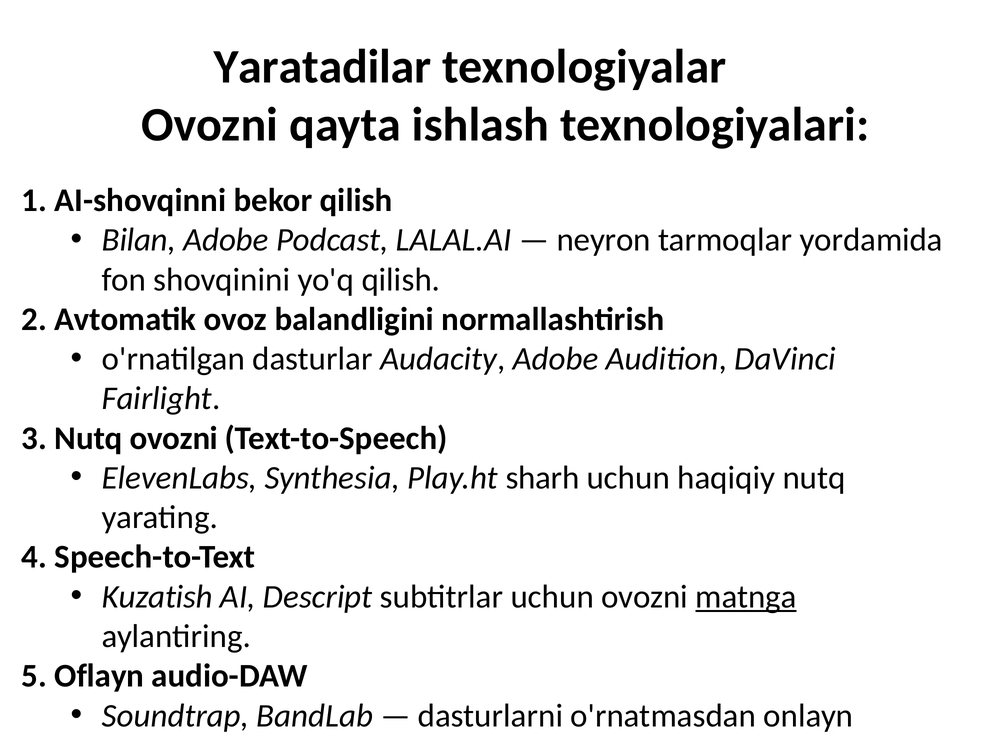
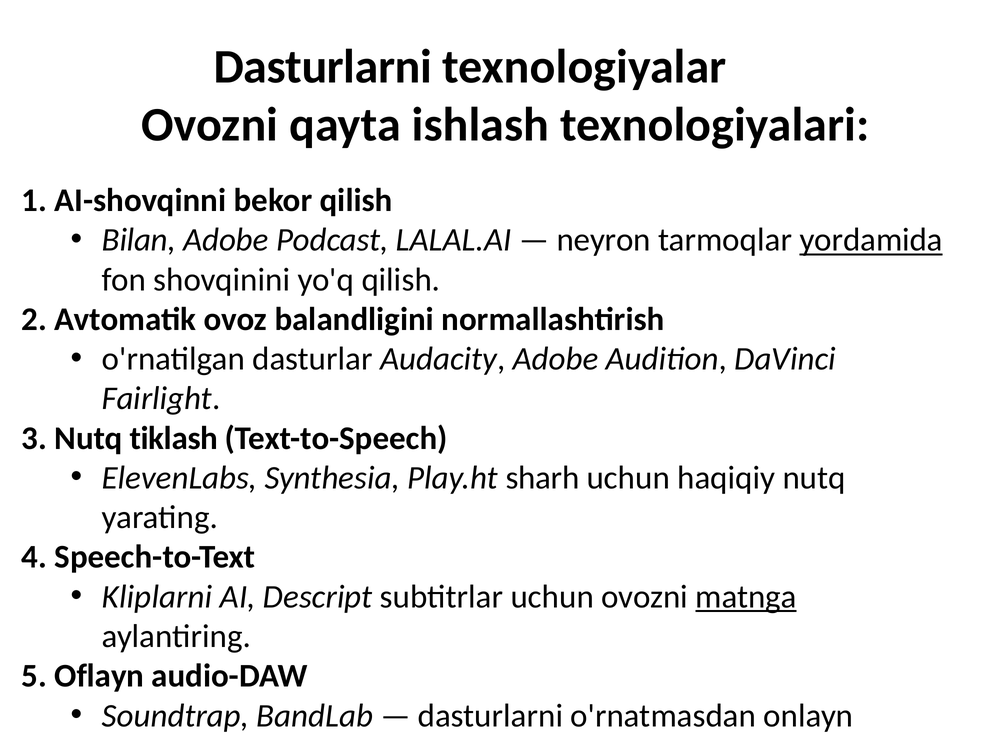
Yaratadilar: Yaratadilar -> Dasturlarni (323, 67)
yordamida underline: none -> present (871, 240)
Nutq ovozni: ovozni -> tiklash (174, 438)
Kuzatish: Kuzatish -> Kliplarni (157, 596)
